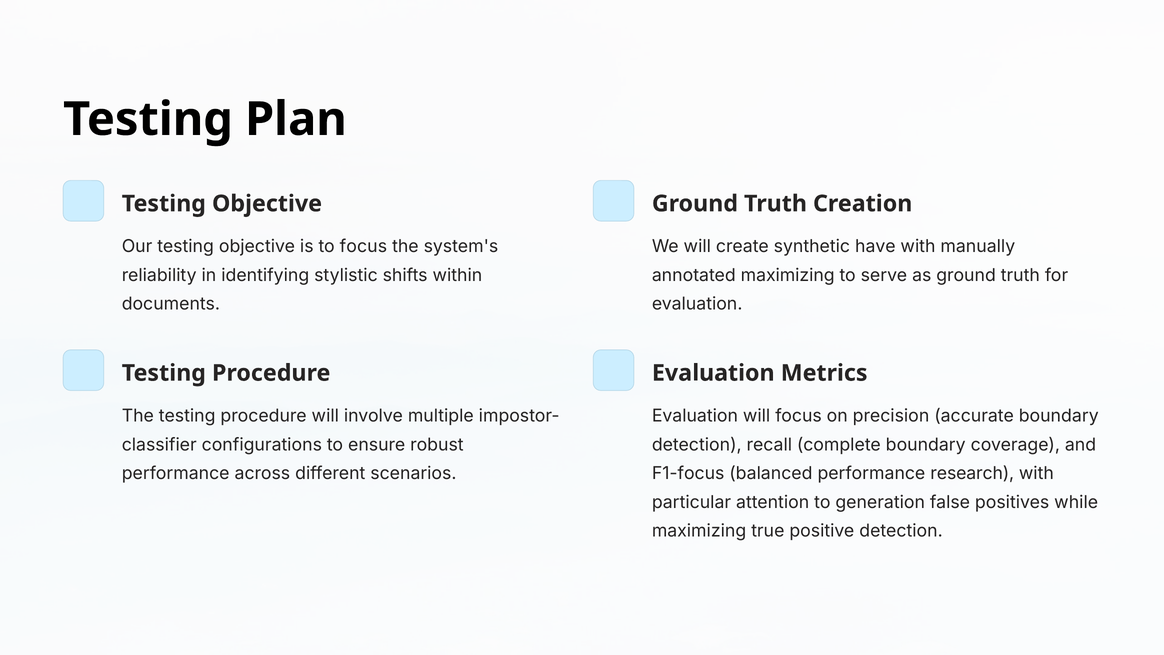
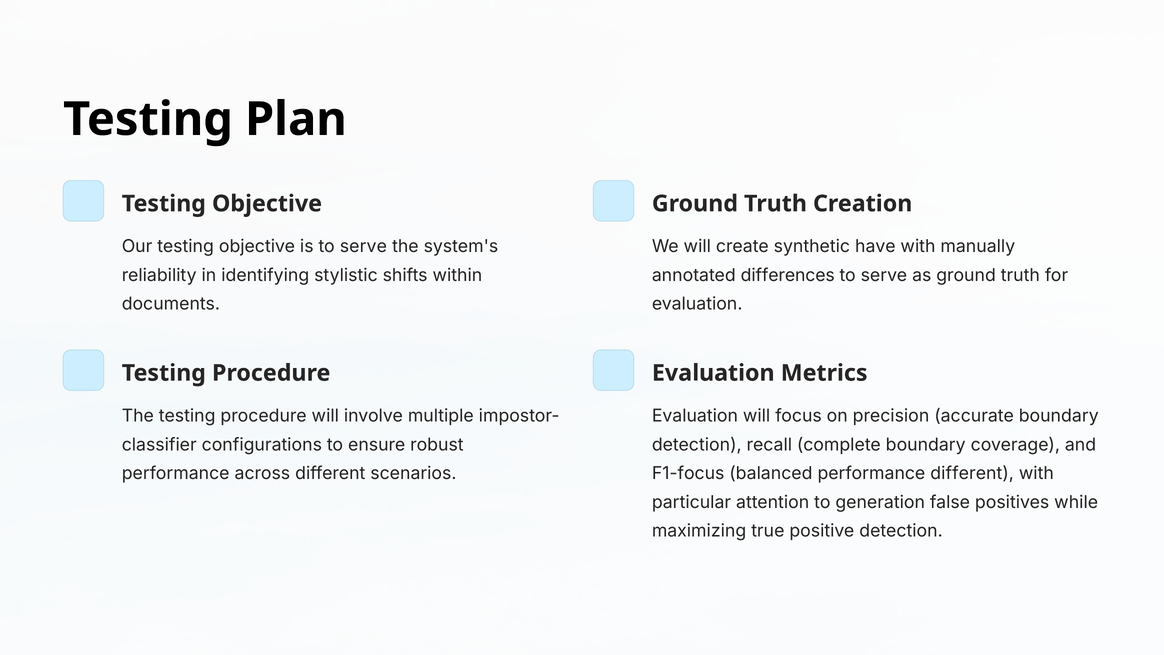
is to focus: focus -> serve (363, 246)
annotated maximizing: maximizing -> differences (788, 275)
performance research: research -> different (972, 473)
